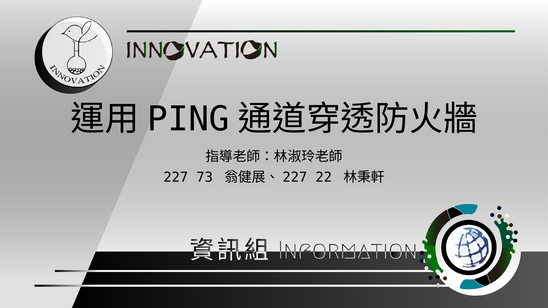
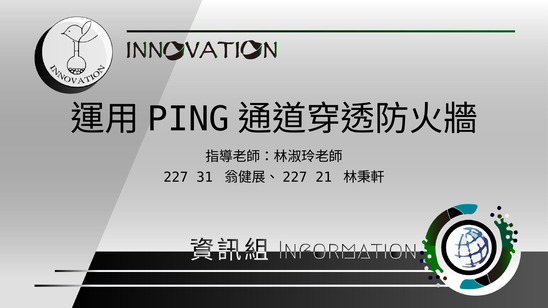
73: 73 -> 31 (205, 177)
22: 22 -> 21 (324, 177)
